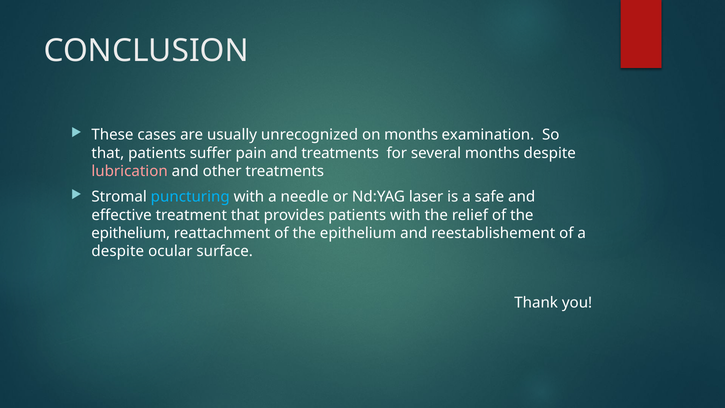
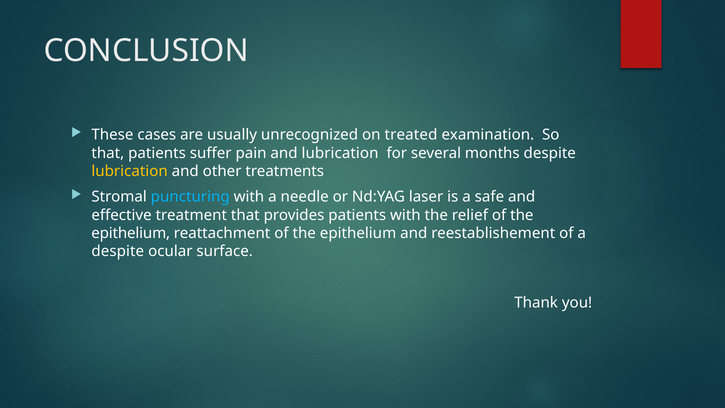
on months: months -> treated (411, 135)
and treatments: treatments -> lubrication (340, 153)
lubrication colour: pink -> yellow (130, 171)
